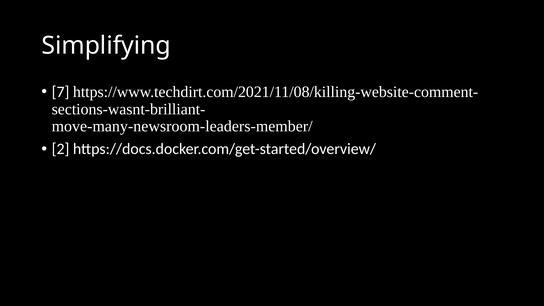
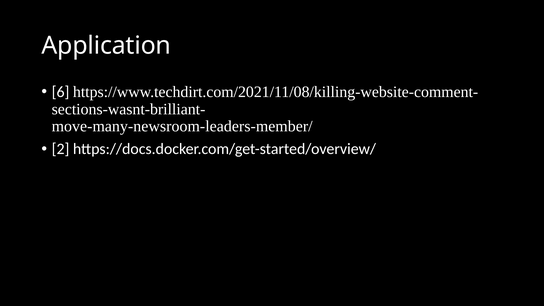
Simplifying: Simplifying -> Application (106, 46)
7: 7 -> 6 (61, 92)
